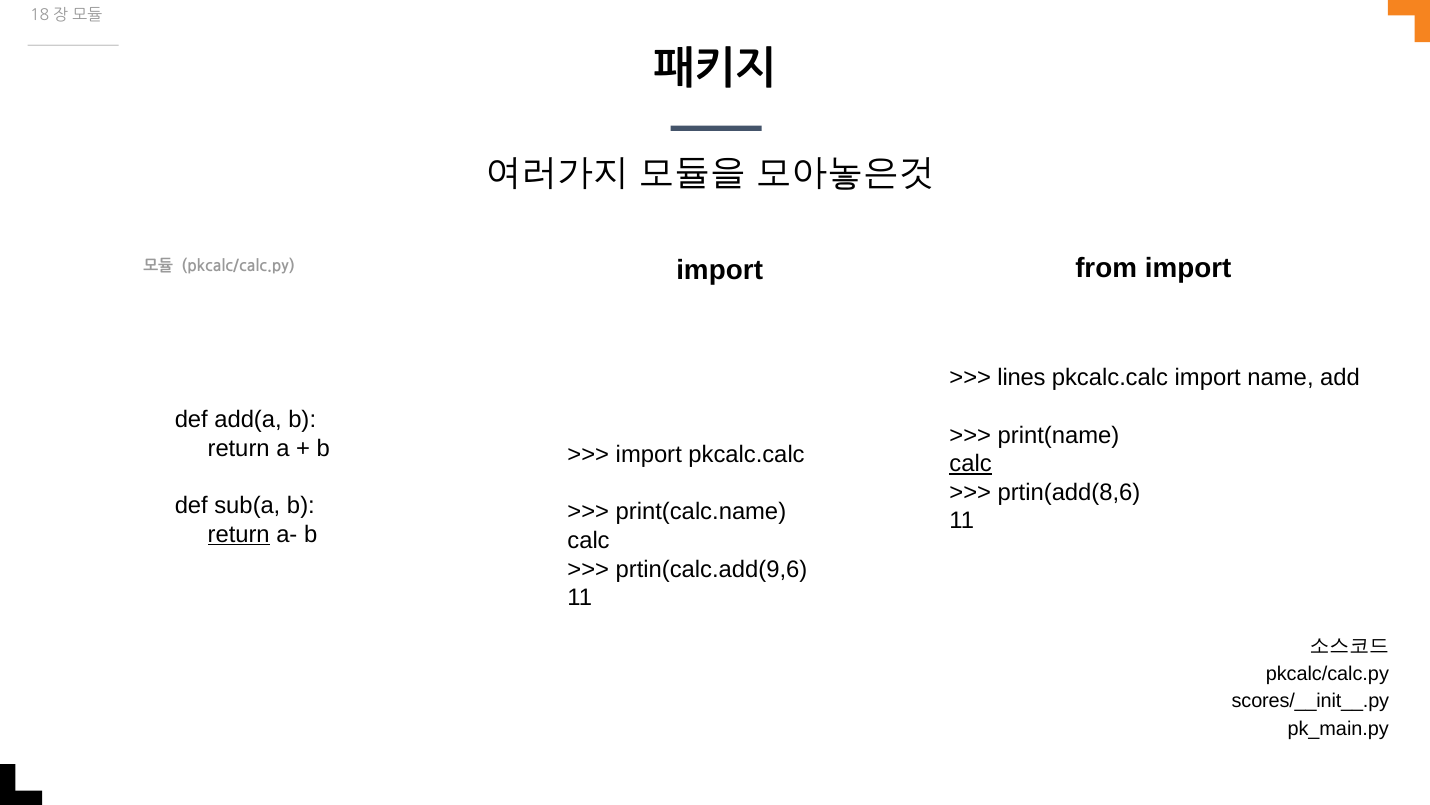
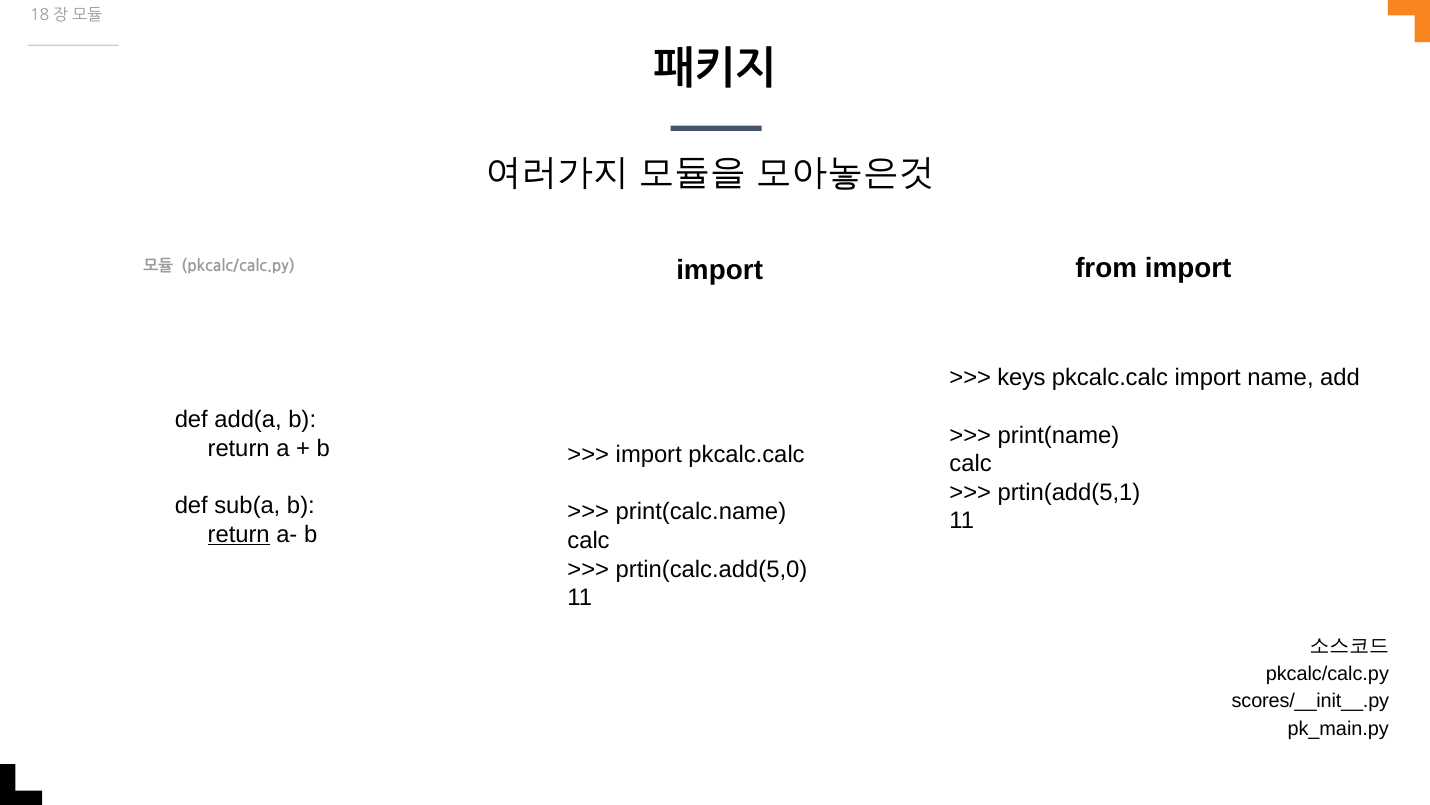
lines: lines -> keys (1022, 378)
calc underline: present -> none (971, 464)
prtin(add(8,6: prtin(add(8,6 -> prtin(add(5,1 (1069, 492)
prtin(calc.add(9,6: prtin(calc.add(9,6 -> prtin(calc.add(5,0 (711, 569)
